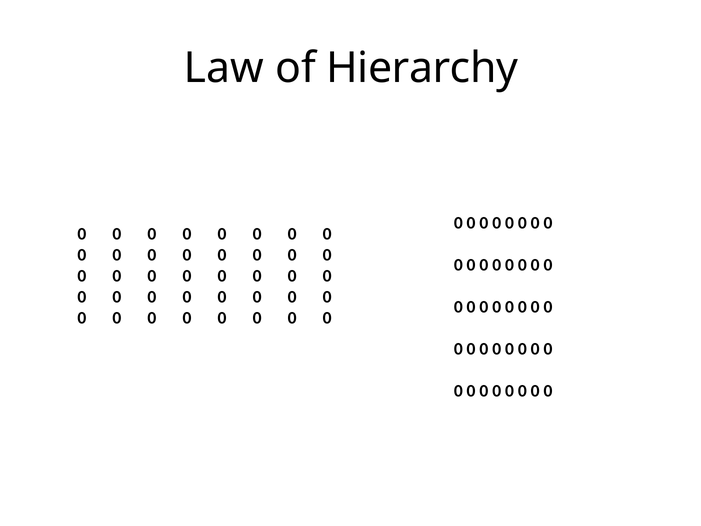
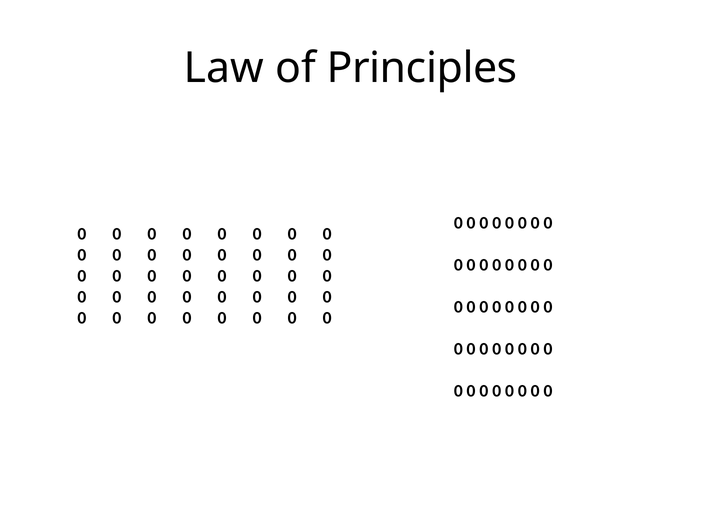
Hierarchy: Hierarchy -> Principles (422, 68)
